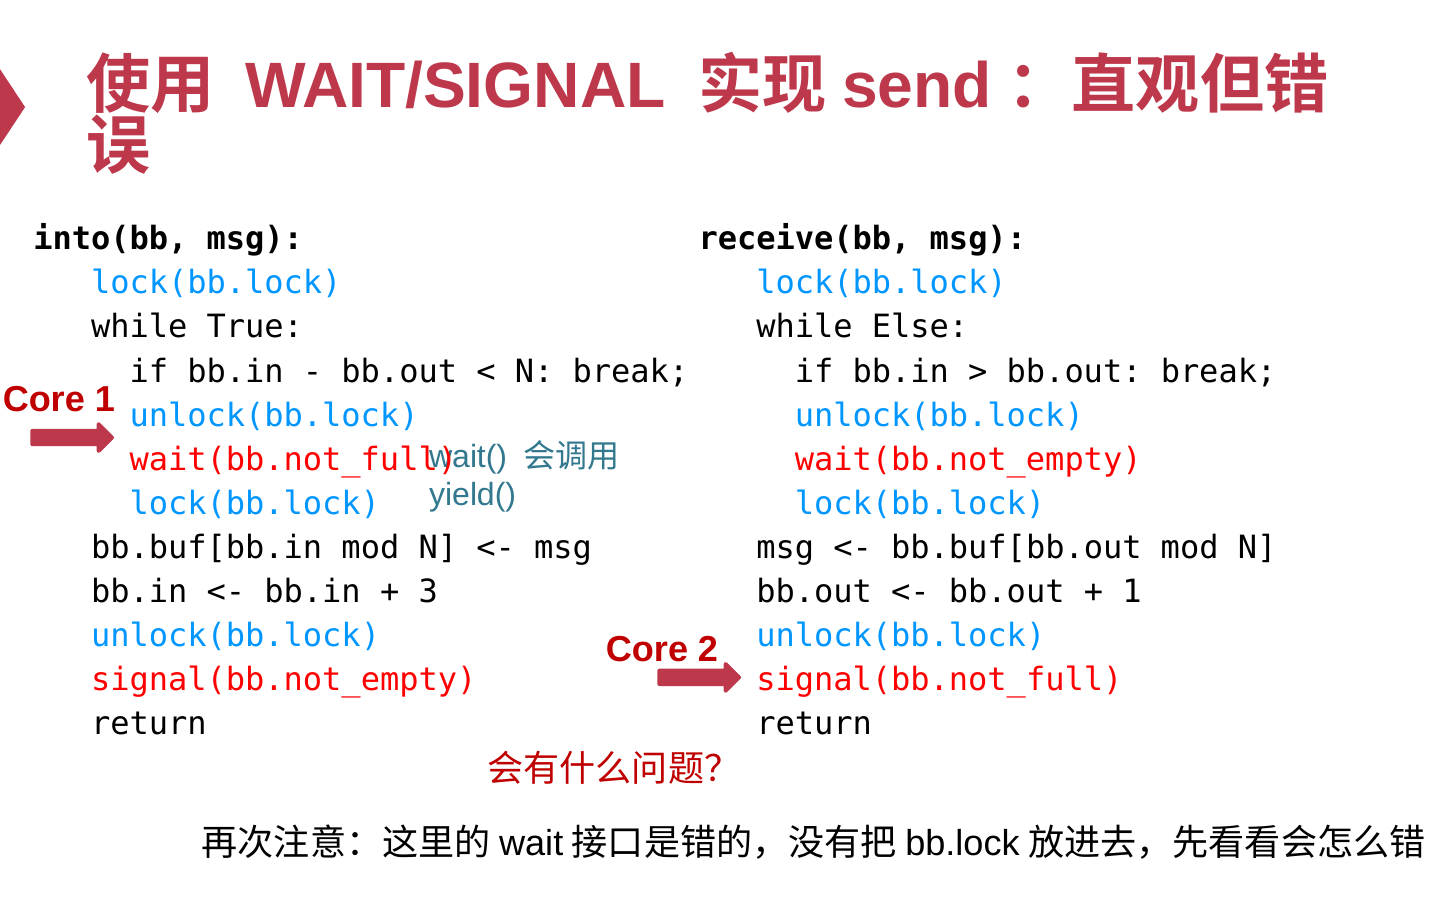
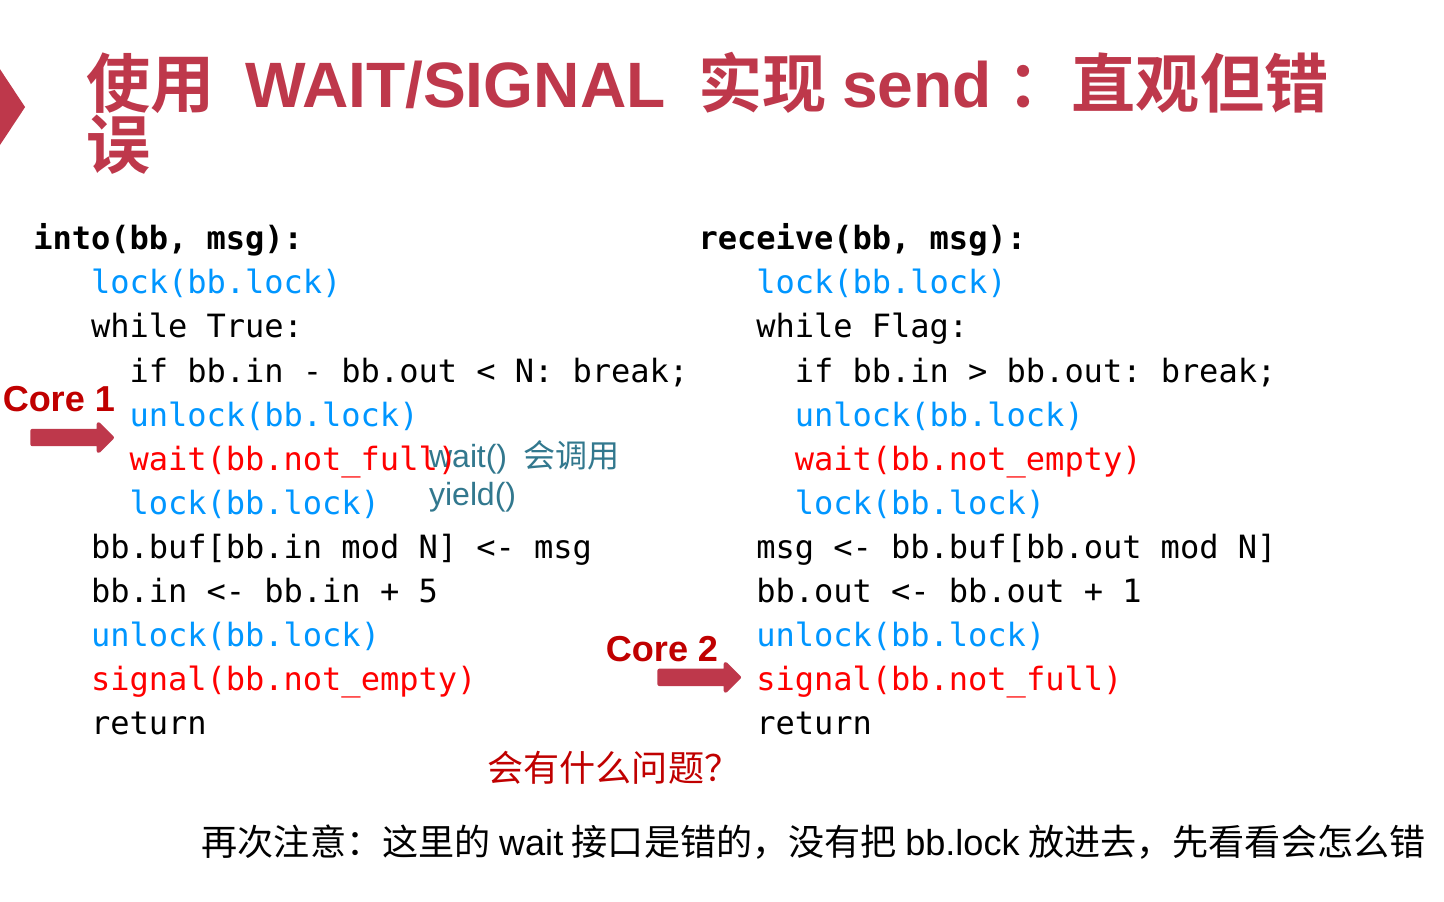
Else: Else -> Flag (920, 328)
3: 3 -> 5 (428, 592)
